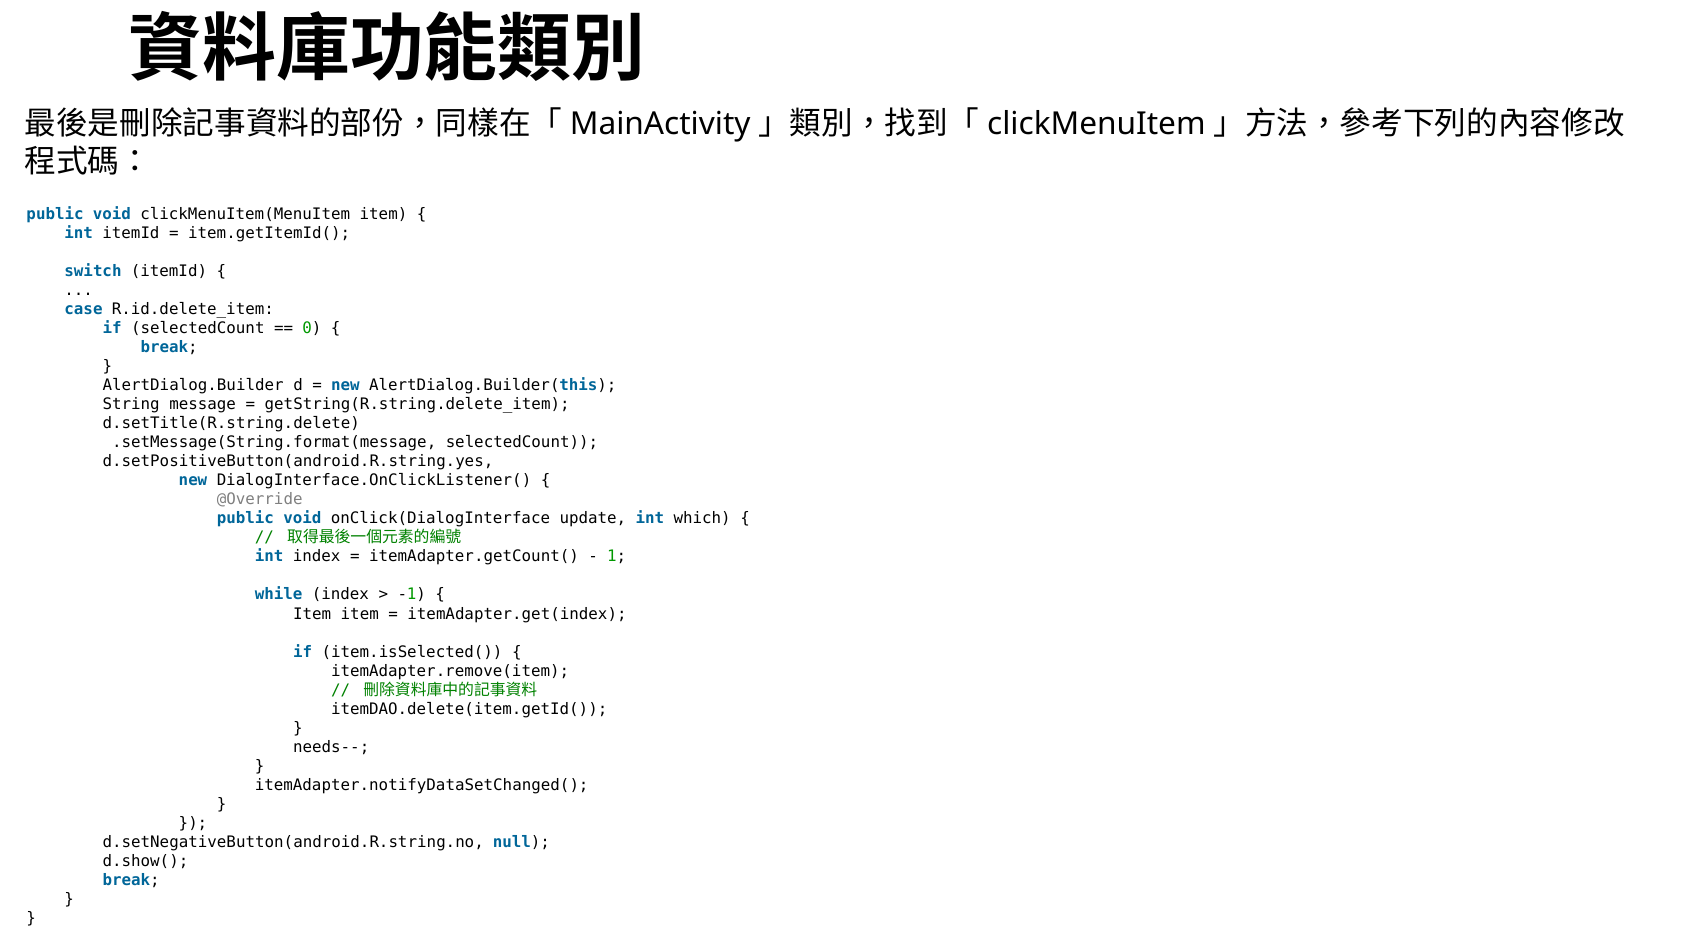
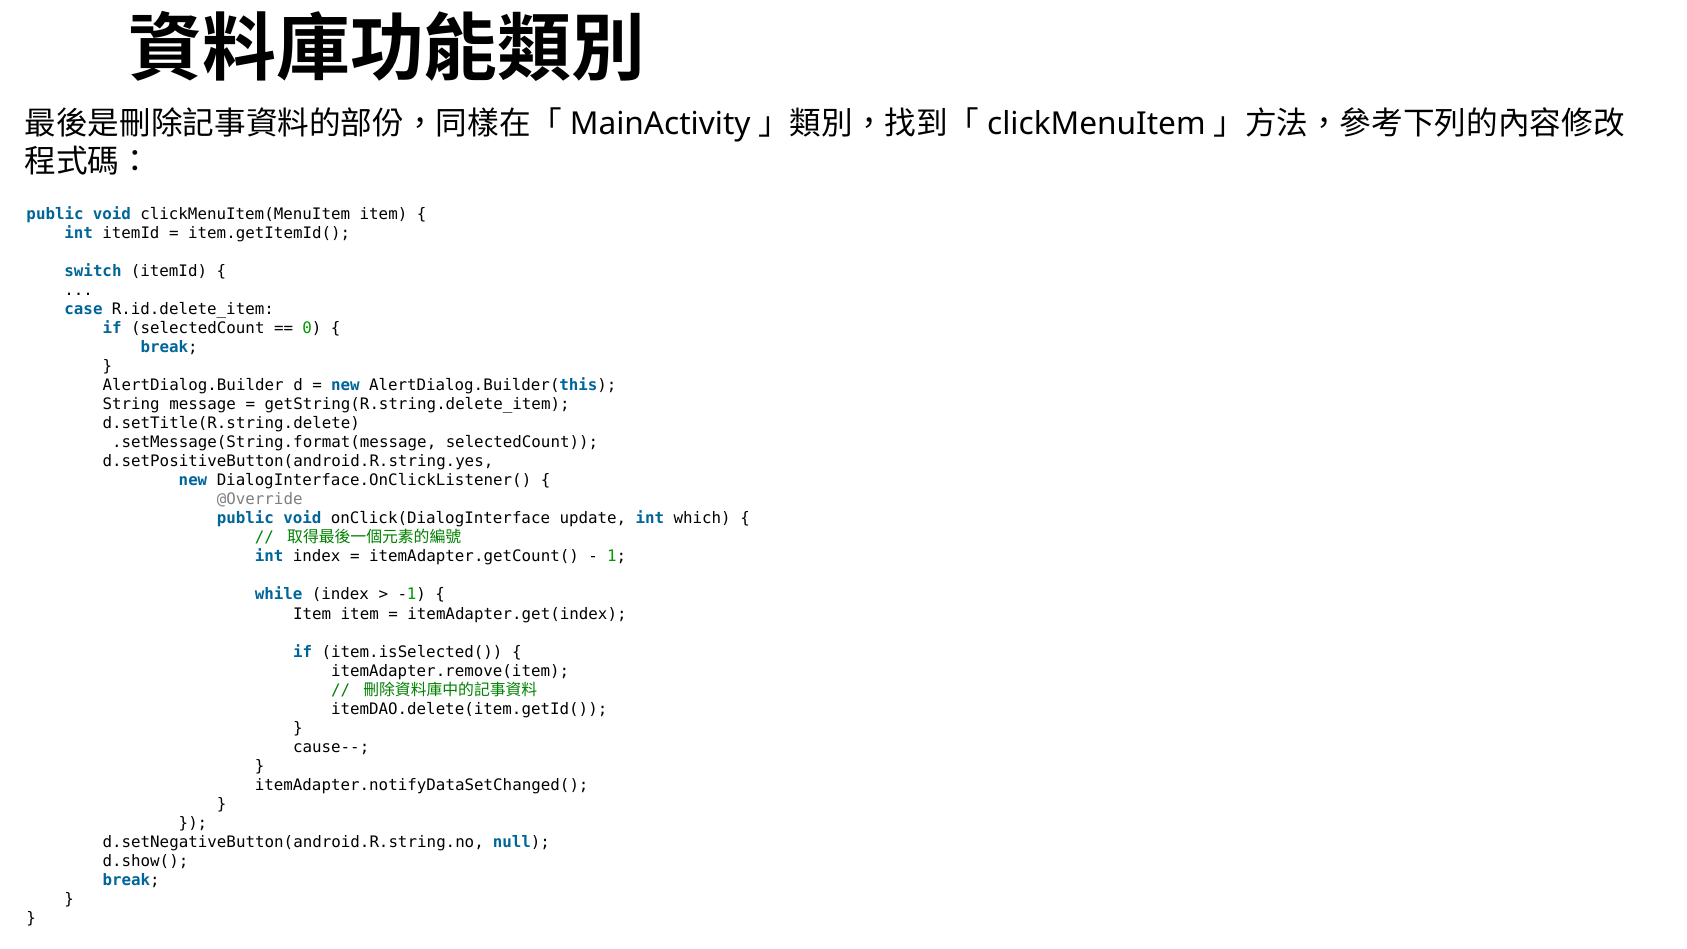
needs--: needs-- -> cause-- (331, 747)
